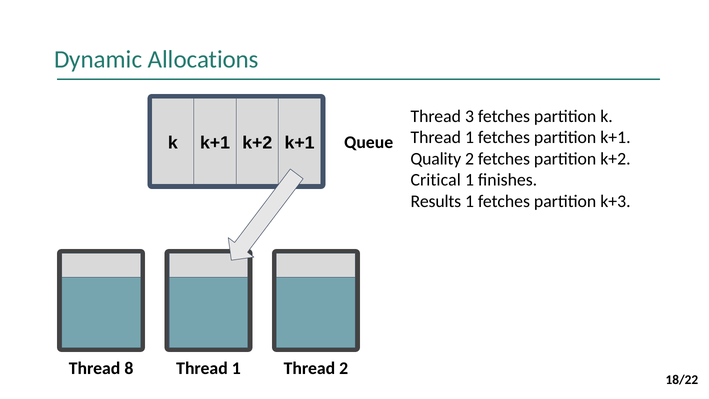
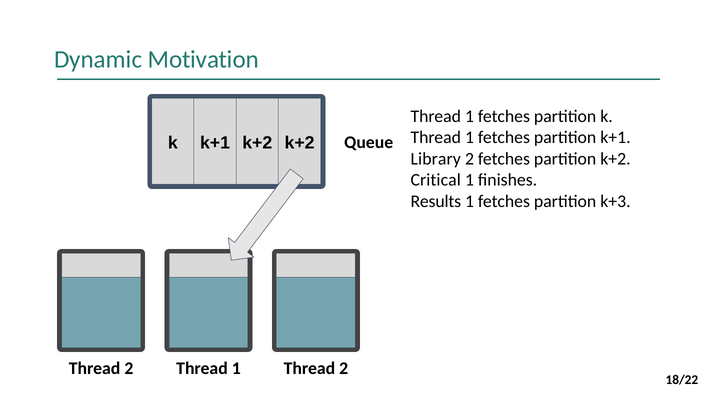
Allocations: Allocations -> Motivation (203, 60)
3: 3 -> 1 (470, 116)
k+2 k+1: k+1 -> k+2 (300, 143)
Quality: Quality -> Library (436, 159)
8: 8 -> 2 (129, 368)
